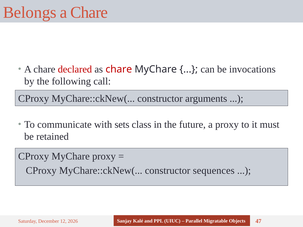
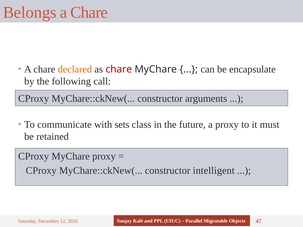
declared colour: red -> orange (75, 69)
invocations: invocations -> encapsulate (252, 69)
sequences: sequences -> intelligent (214, 171)
